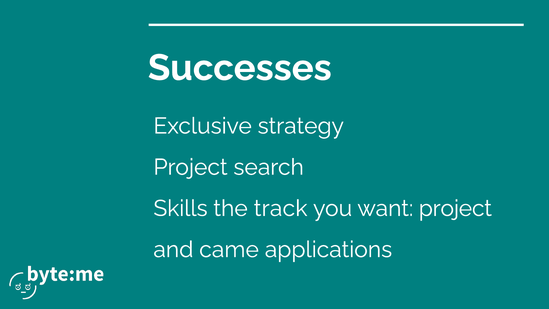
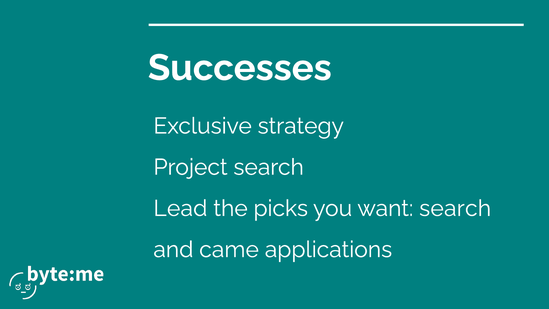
Skills: Skills -> Lead (180, 208)
track: track -> picks (281, 208)
want project: project -> search (455, 208)
